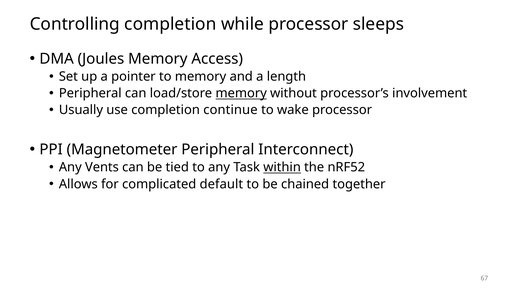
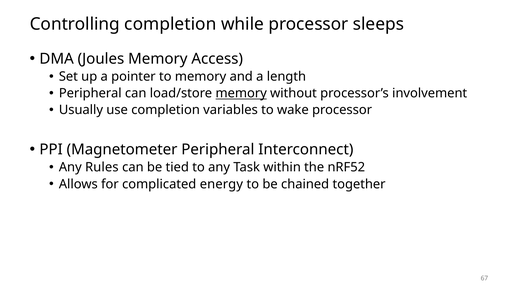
continue: continue -> variables (230, 110)
Vents: Vents -> Rules (102, 167)
within underline: present -> none (282, 167)
default: default -> energy (221, 184)
